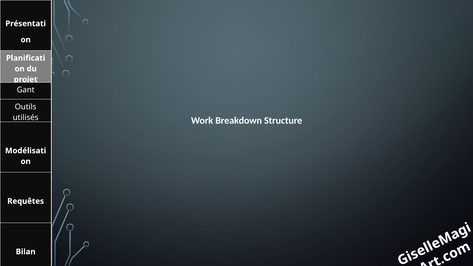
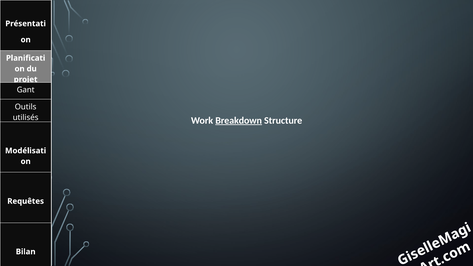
Breakdown underline: none -> present (239, 120)
